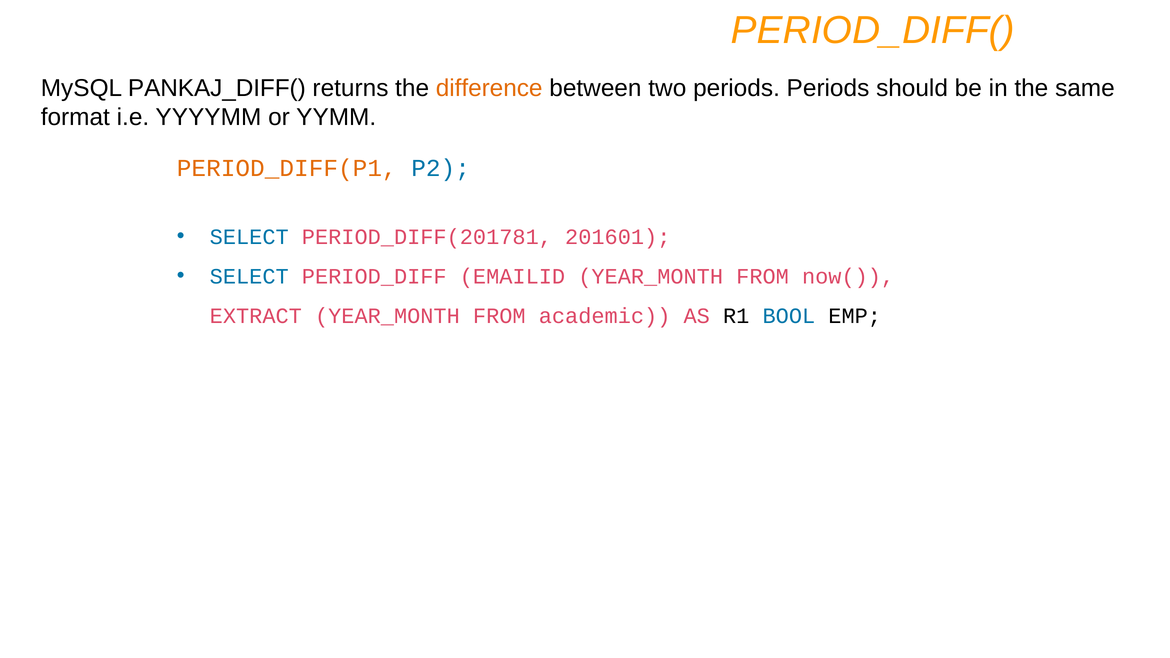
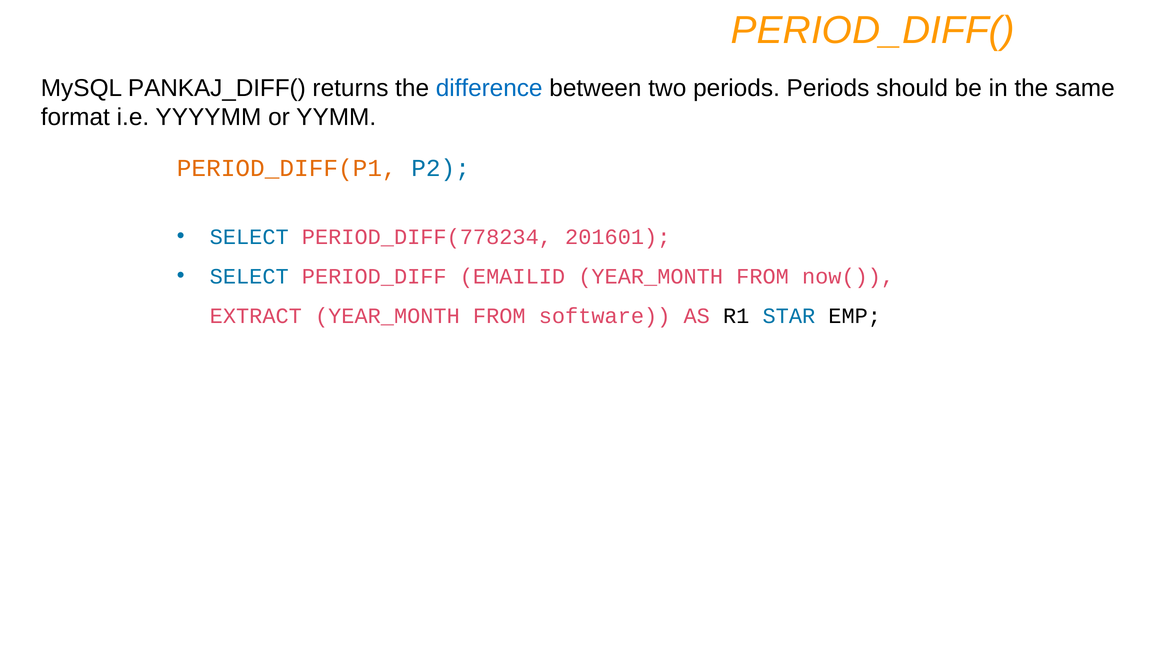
difference colour: orange -> blue (489, 88)
PERIOD_DIFF(201781: PERIOD_DIFF(201781 -> PERIOD_DIFF(778234 (427, 237)
academic: academic -> software (605, 316)
BOOL: BOOL -> STAR (789, 316)
